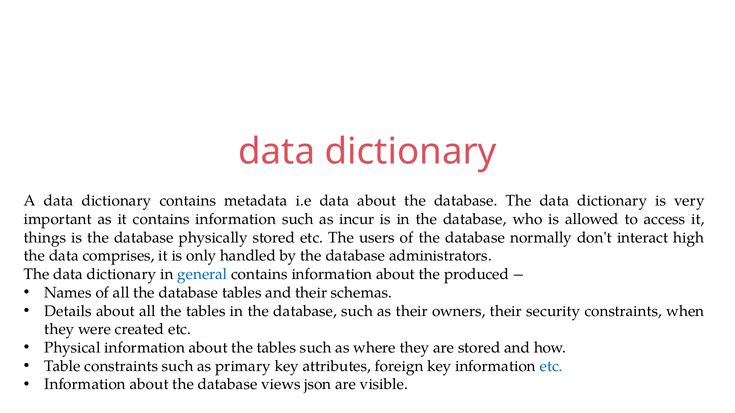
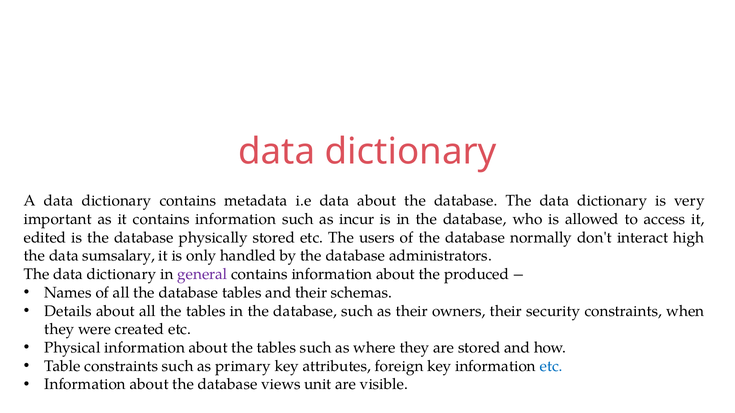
things: things -> edited (45, 238)
comprises: comprises -> sumsalary (119, 256)
general colour: blue -> purple (202, 275)
json: json -> unit (318, 385)
